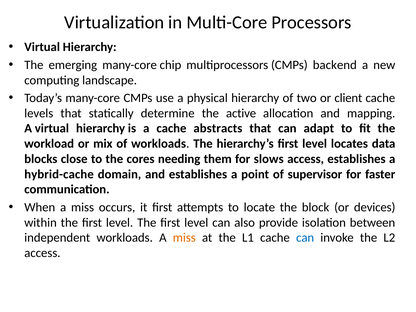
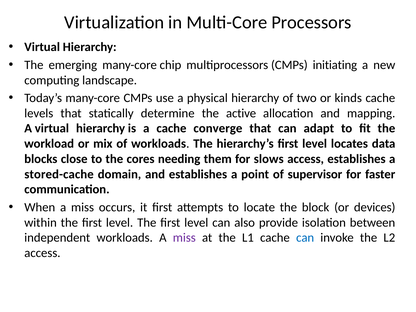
backend: backend -> initiating (335, 65)
client: client -> kinds (348, 98)
abstracts: abstracts -> converge (218, 128)
hybrid-cache: hybrid-cache -> stored-cache (59, 174)
miss colour: orange -> purple (184, 238)
